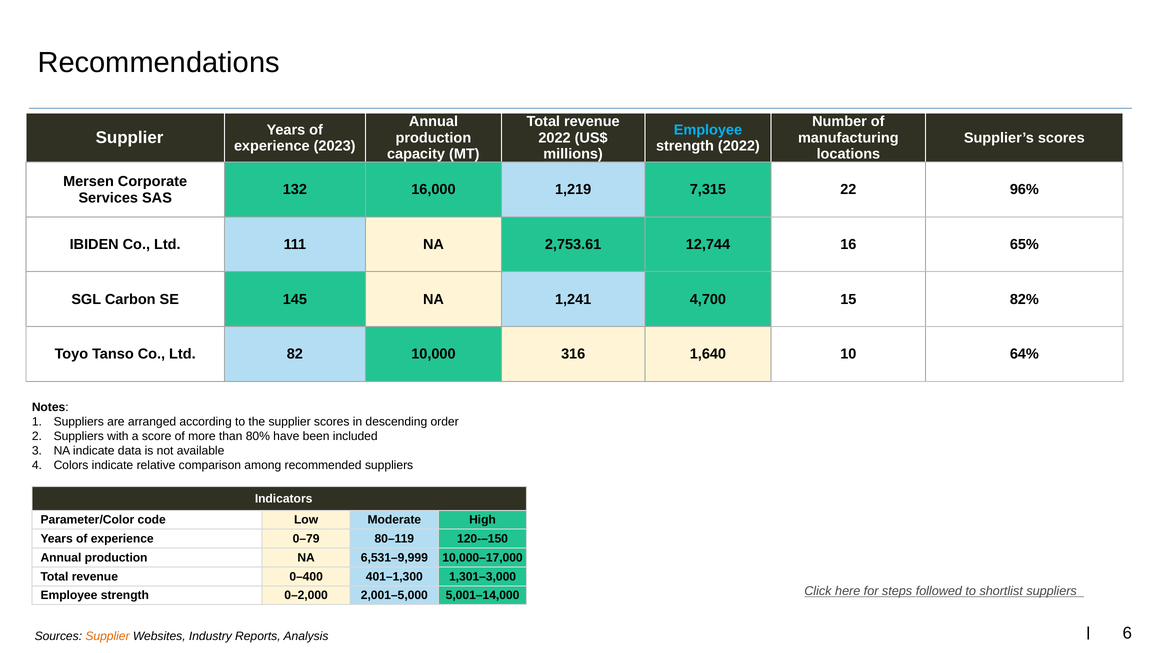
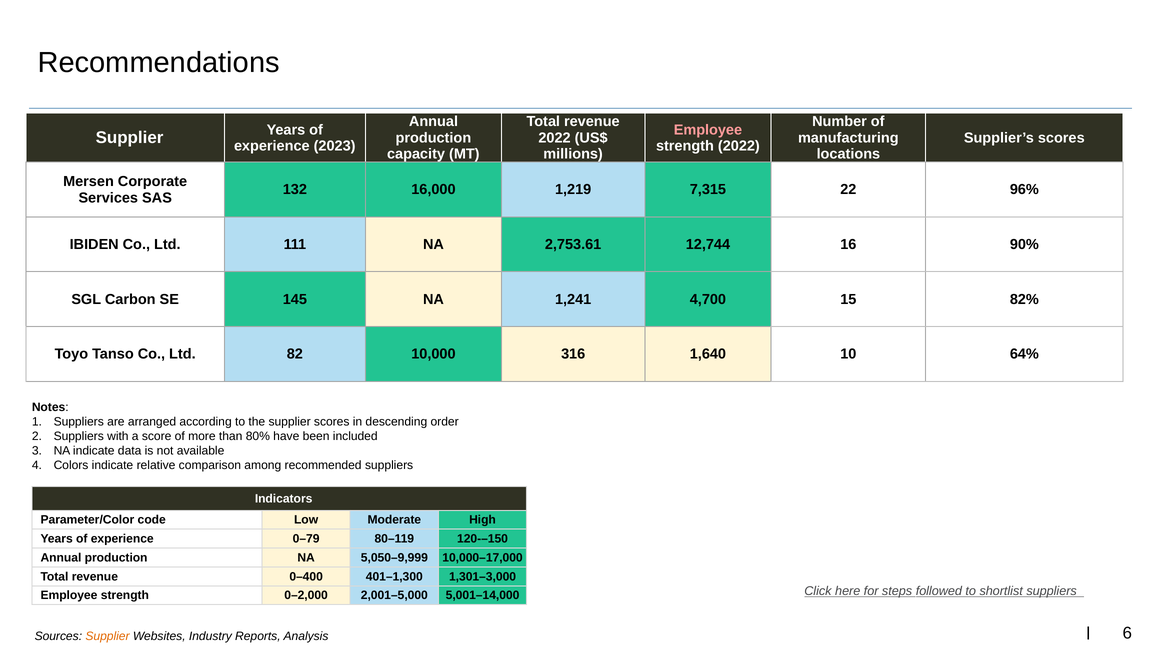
Employee colour: light blue -> pink (708, 130)
65%: 65% -> 90% (1024, 245)
6,531–9,999: 6,531–9,999 -> 5,050–9,999 (394, 558)
